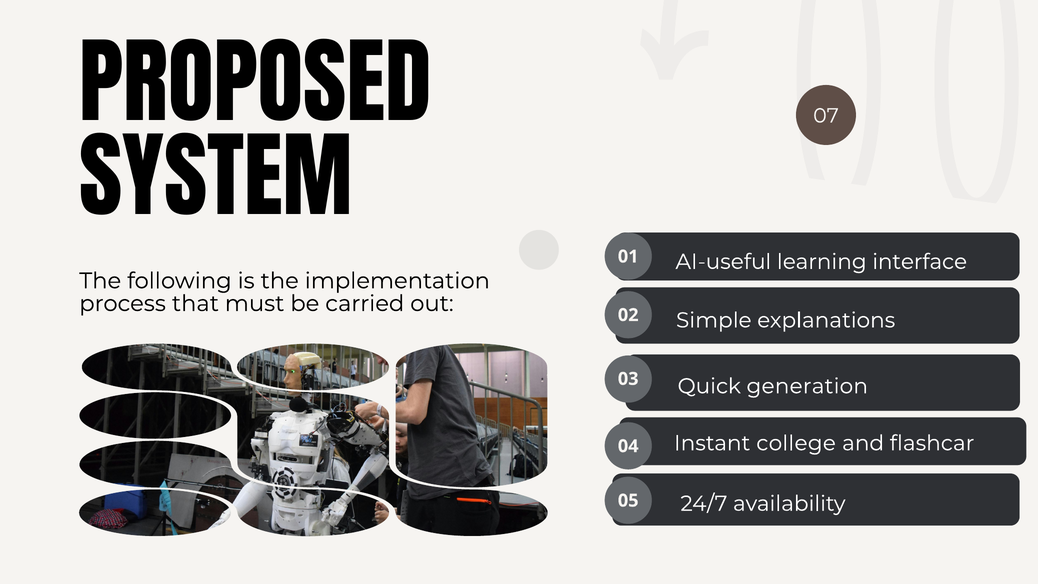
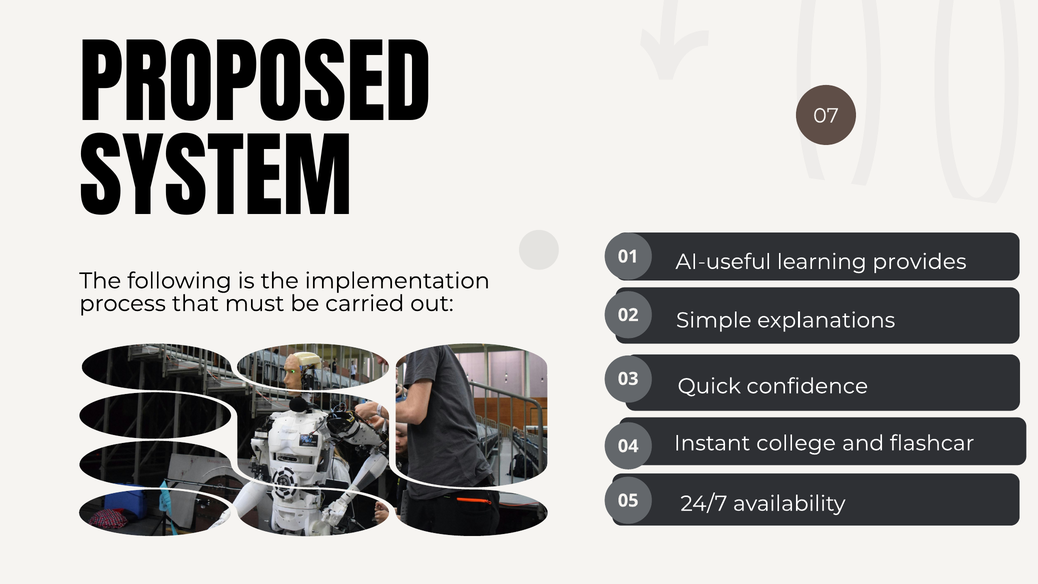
interface: interface -> provides (919, 262)
generation: generation -> confidence (807, 386)
